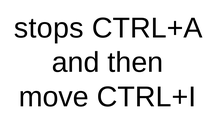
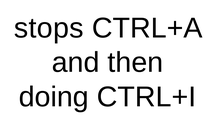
move: move -> doing (54, 97)
